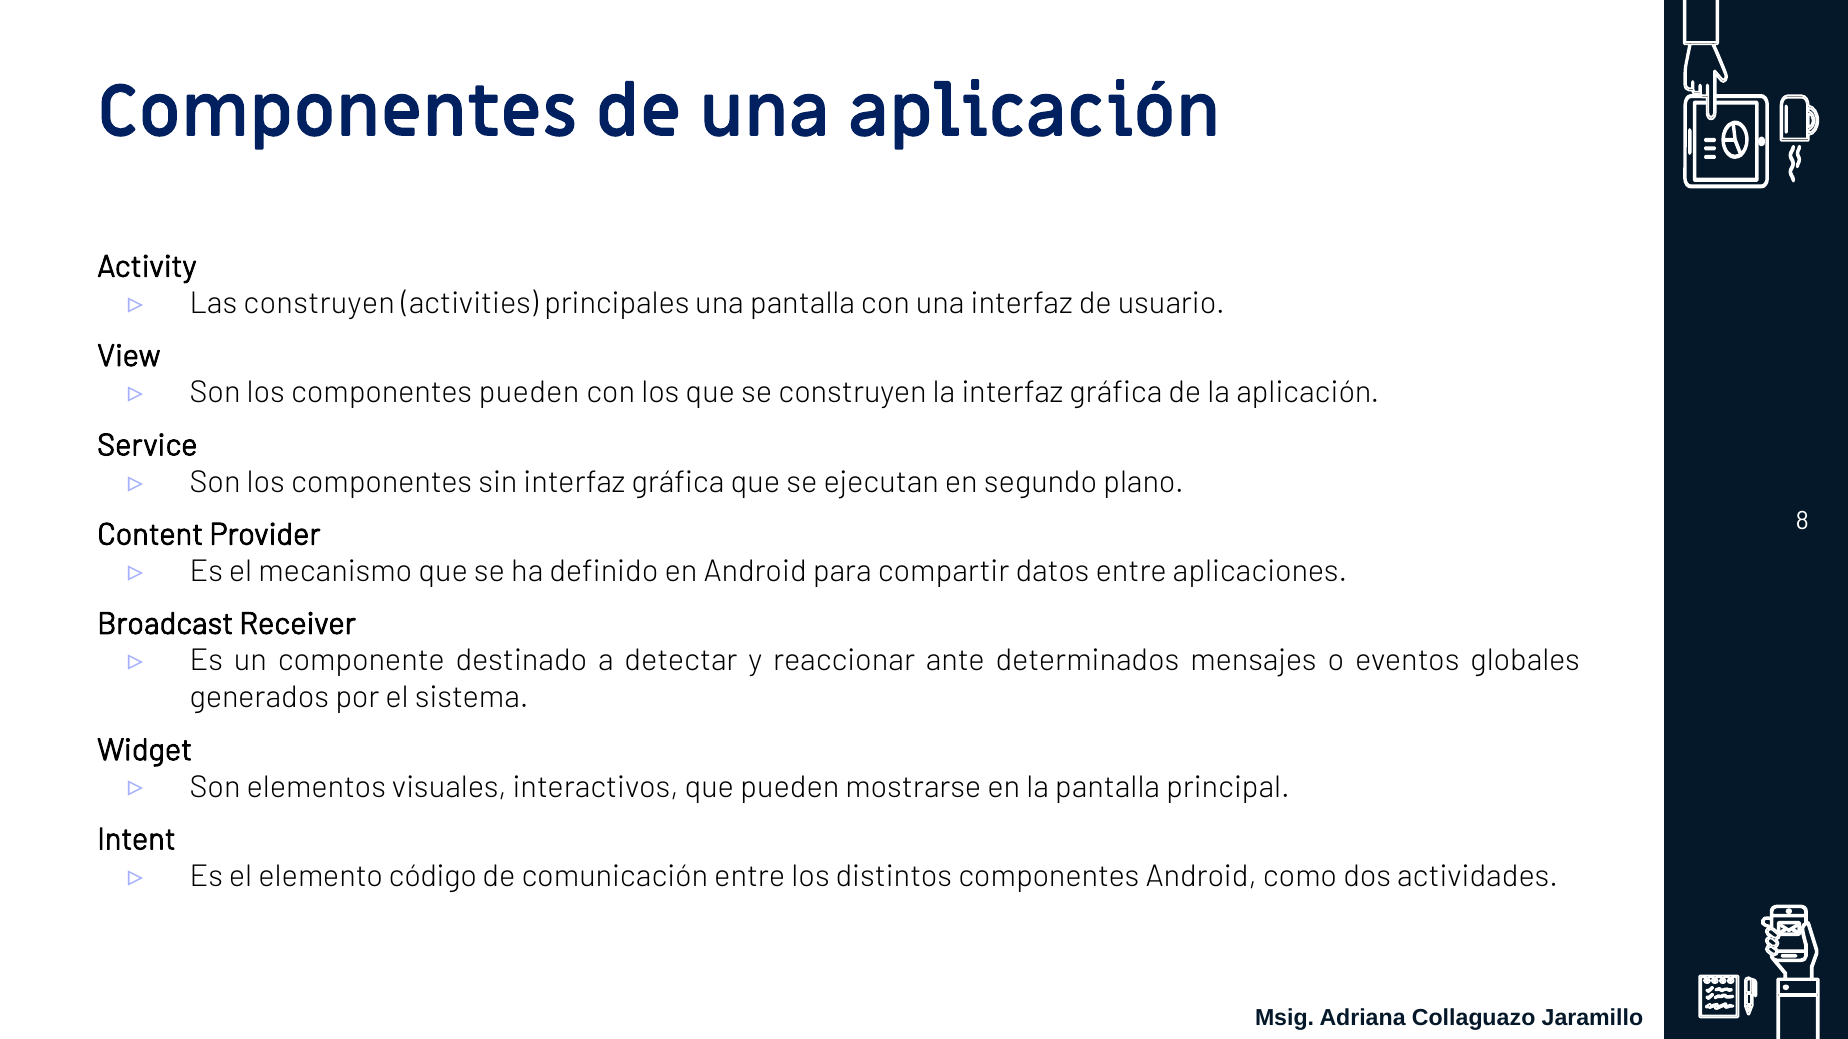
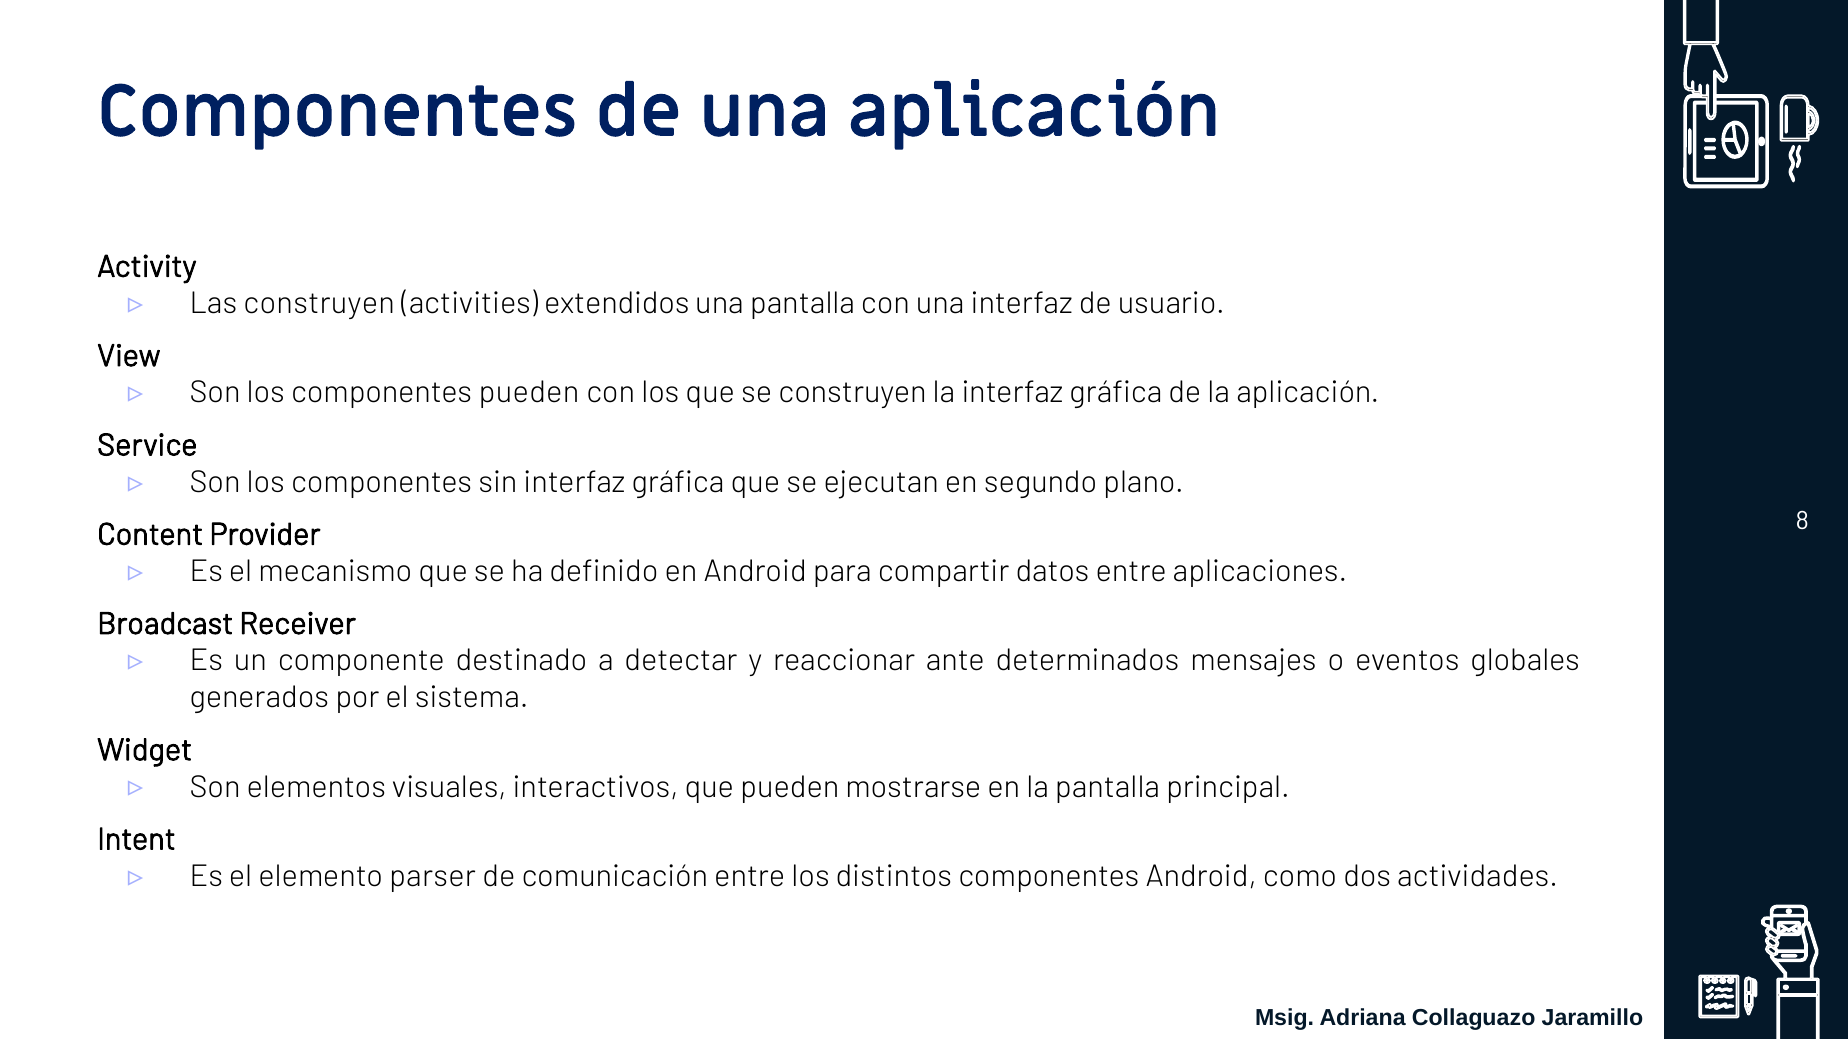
principales: principales -> extendidos (617, 304)
código: código -> parser (433, 877)
